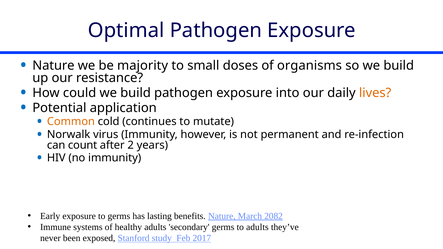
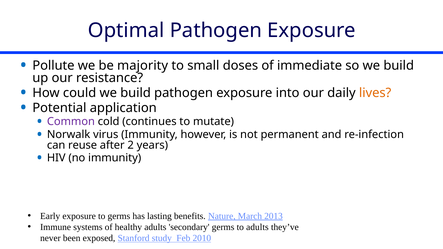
Nature: Nature -> Pollute (53, 65)
organisms: organisms -> immediate (310, 65)
Common colour: orange -> purple (71, 122)
count: count -> reuse (83, 145)
2082: 2082 -> 2013 (274, 216)
2017: 2017 -> 2010 (202, 238)
